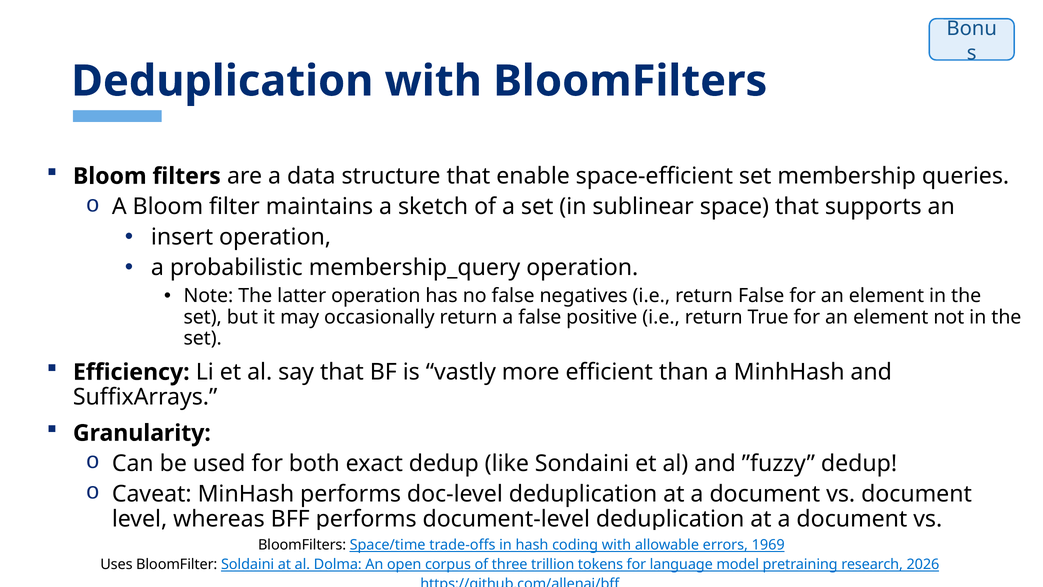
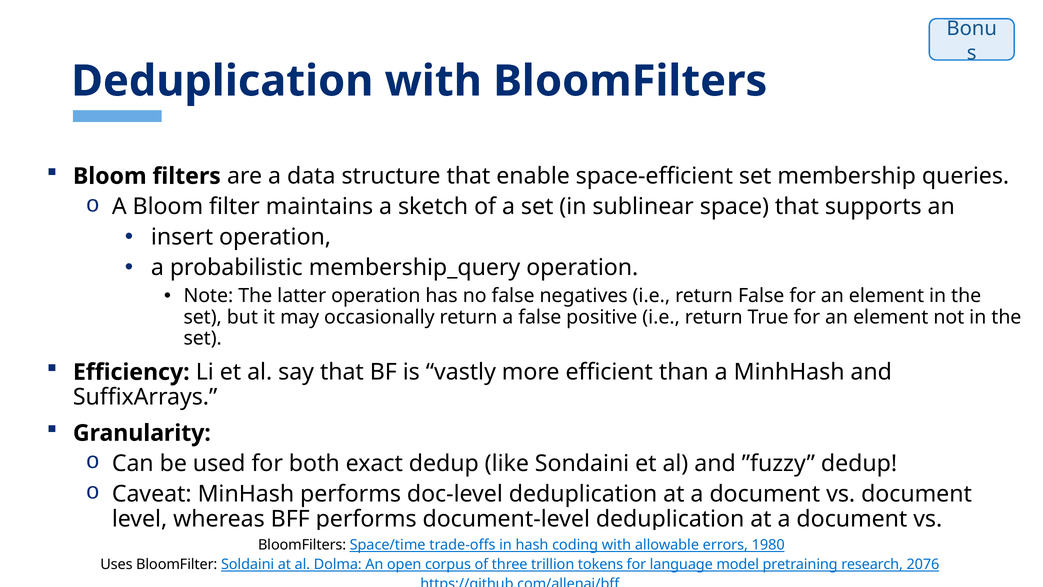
1969: 1969 -> 1980 (768, 545)
2026: 2026 -> 2076 (923, 564)
